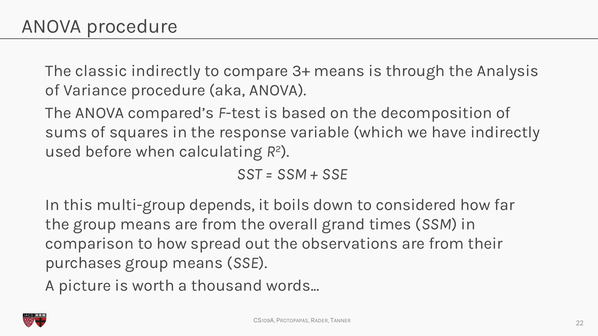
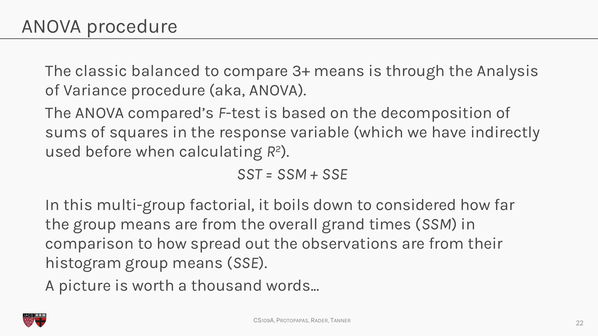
classic indirectly: indirectly -> balanced (166, 71)
depends: depends -> factorial (222, 205)
purchases: purchases -> histogram (83, 263)
